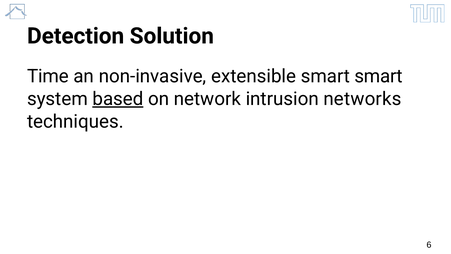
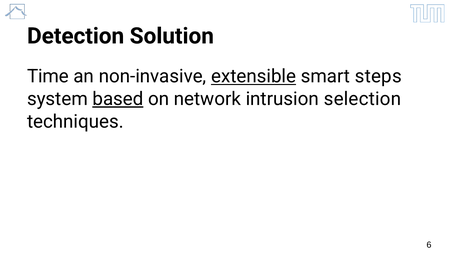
extensible underline: none -> present (254, 76)
smart smart: smart -> steps (378, 76)
networks: networks -> selection (362, 99)
